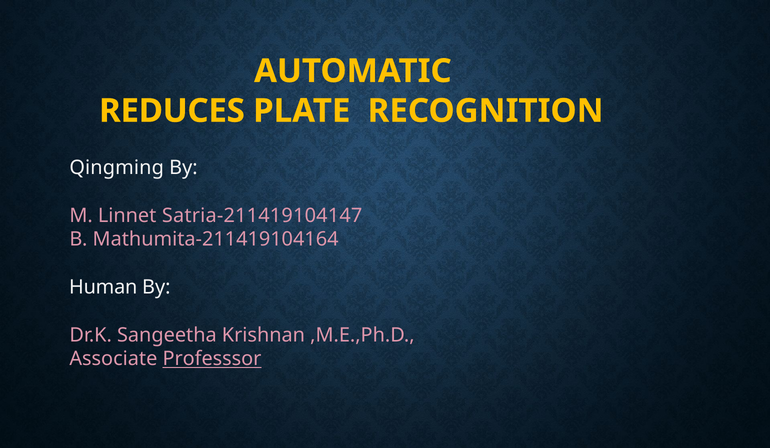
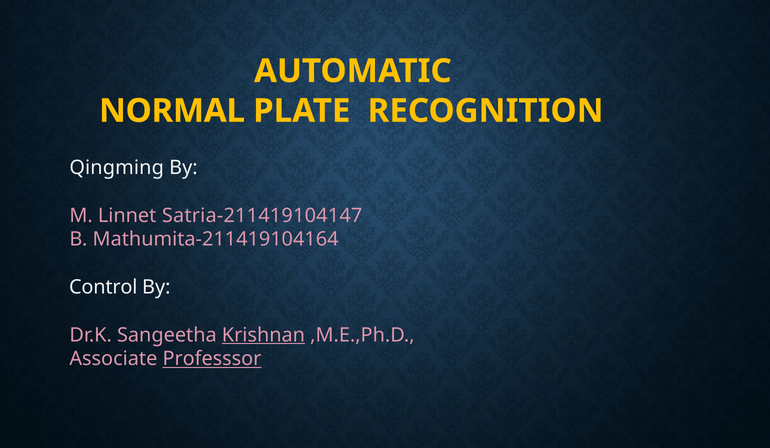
REDUCES: REDUCES -> NORMAL (172, 111)
Human: Human -> Control (103, 287)
Krishnan underline: none -> present (263, 335)
